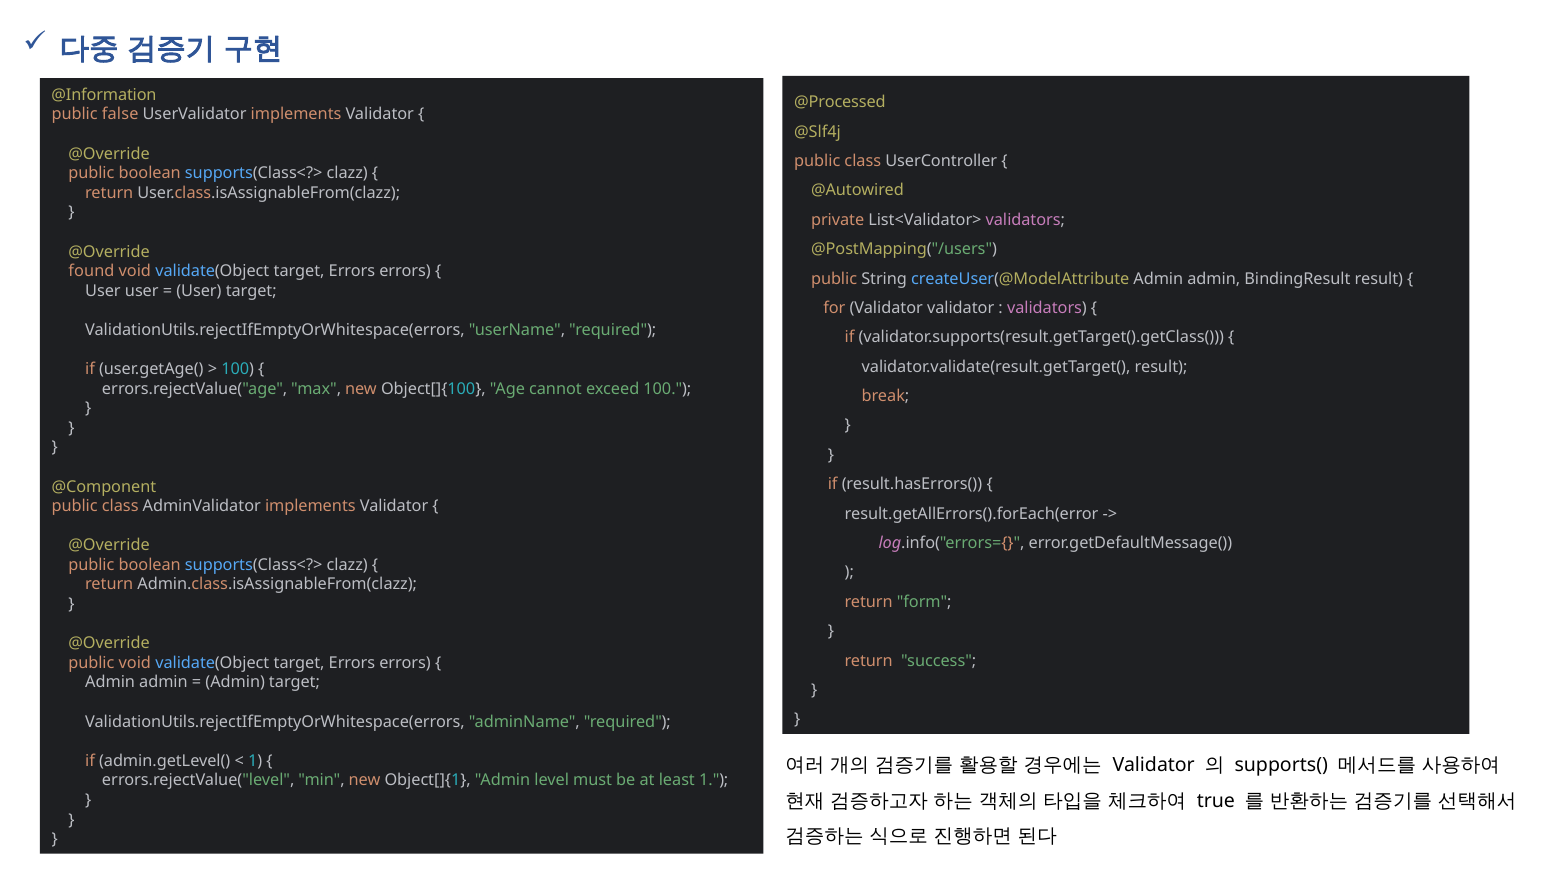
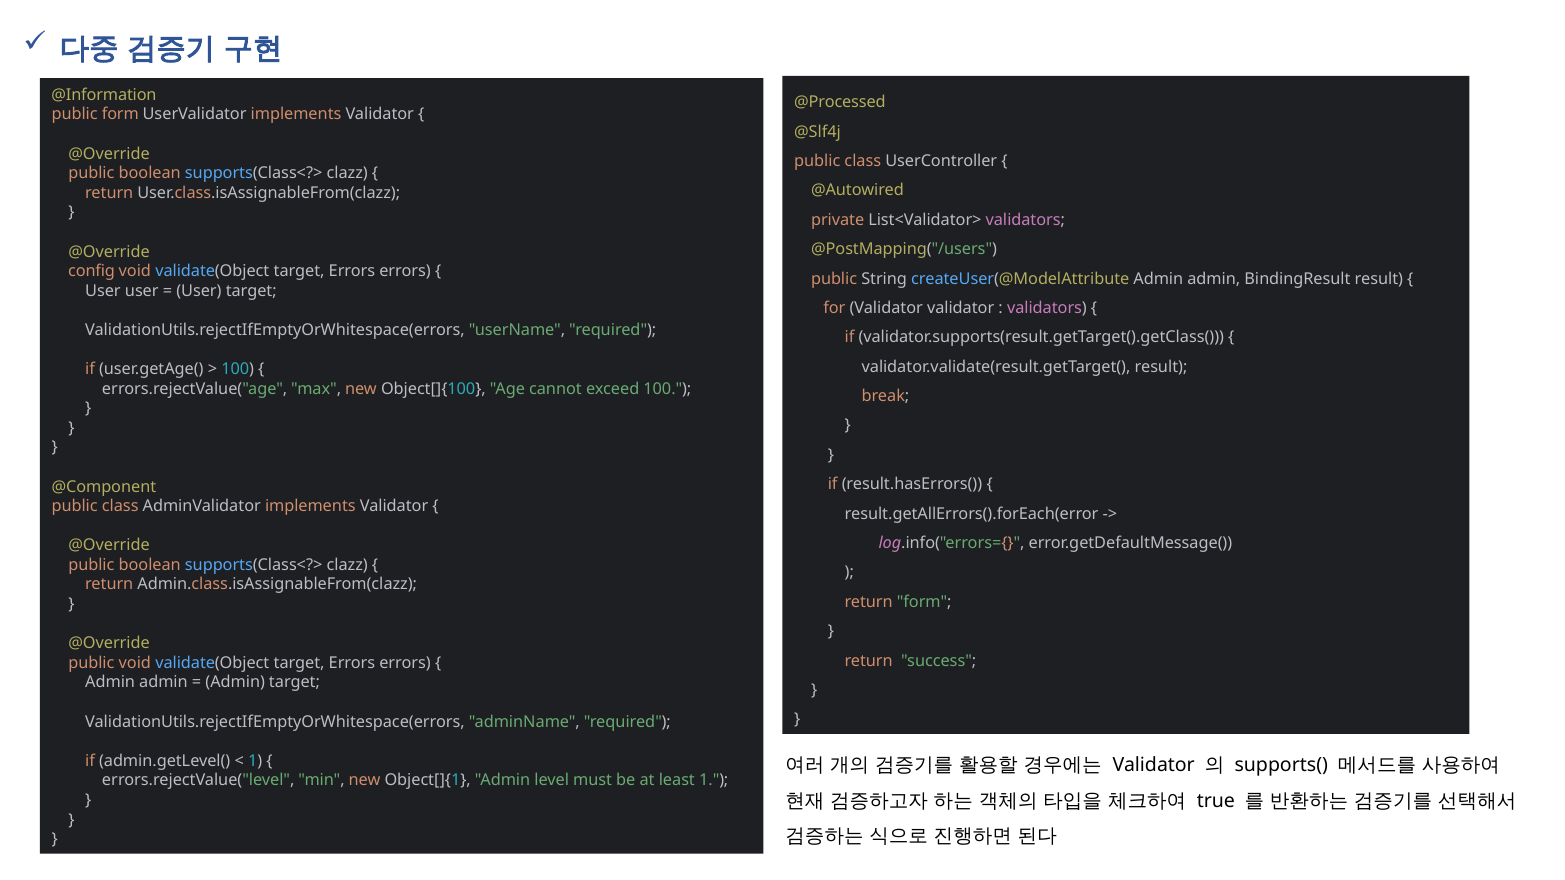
public false: false -> form (120, 115)
found: found -> config (92, 271)
